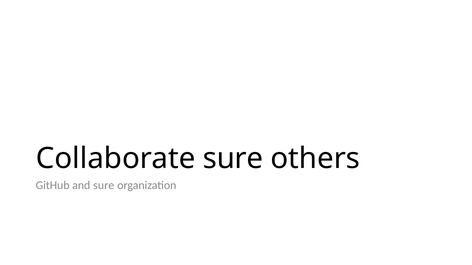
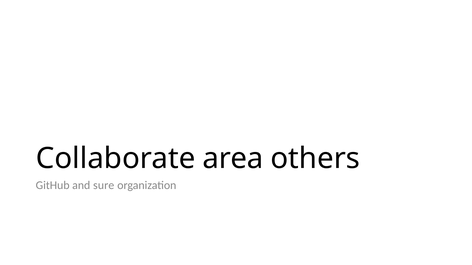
Collaborate sure: sure -> area (233, 159)
